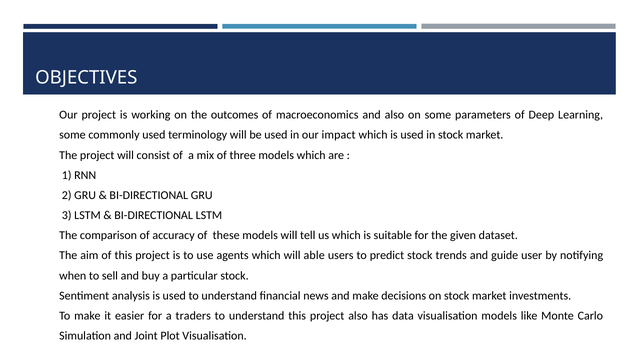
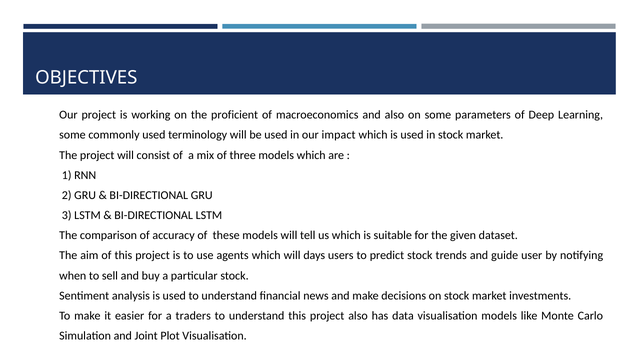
outcomes: outcomes -> proficient (235, 115)
able: able -> days (314, 256)
